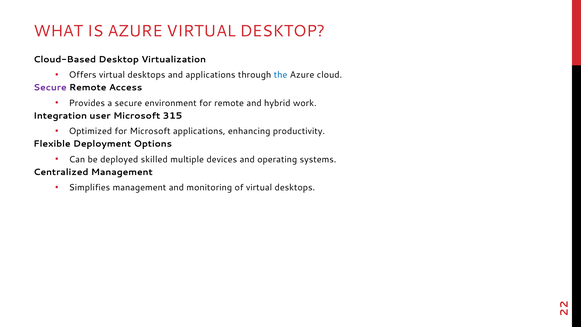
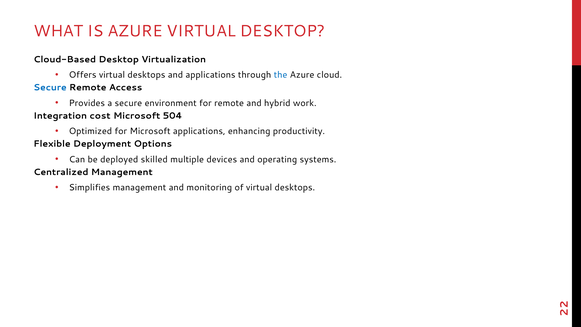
Secure colour: purple -> blue (50, 88)
user: user -> cost (100, 116)
315: 315 -> 504 (173, 116)
